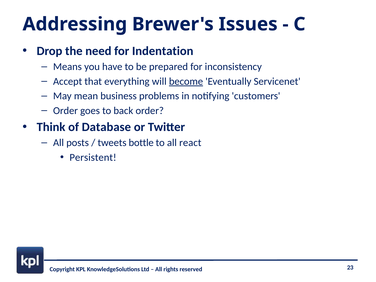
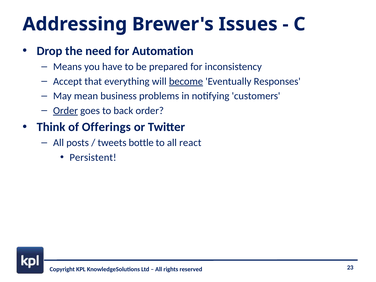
Indentation: Indentation -> Automation (163, 51)
Servicenet: Servicenet -> Responses (277, 81)
Order underline: none -> present (66, 111)
Database: Database -> Offerings (106, 127)
